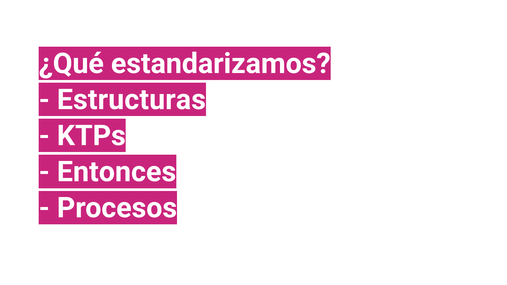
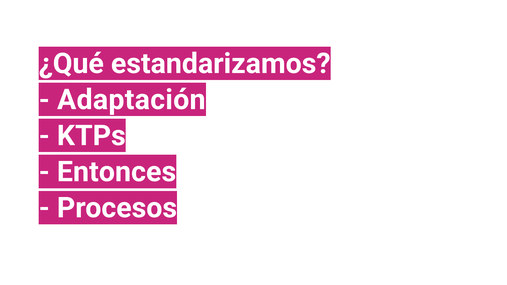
Estructuras: Estructuras -> Adaptación (131, 100)
